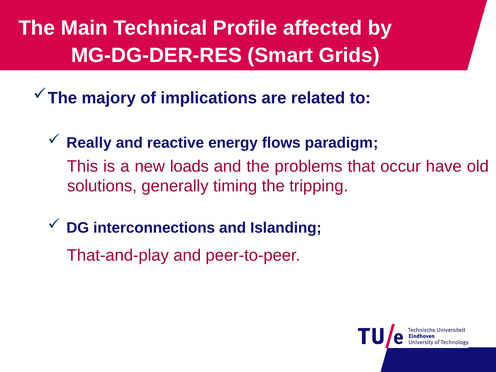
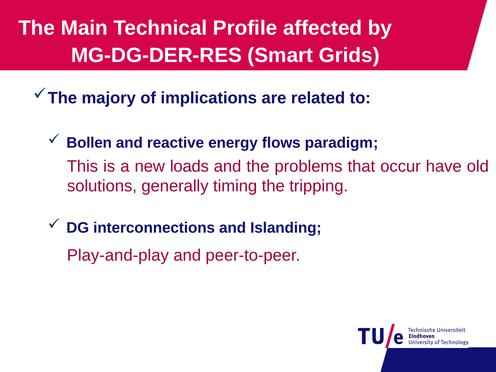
Really: Really -> Bollen (89, 143)
That-and-play: That-and-play -> Play-and-play (118, 255)
